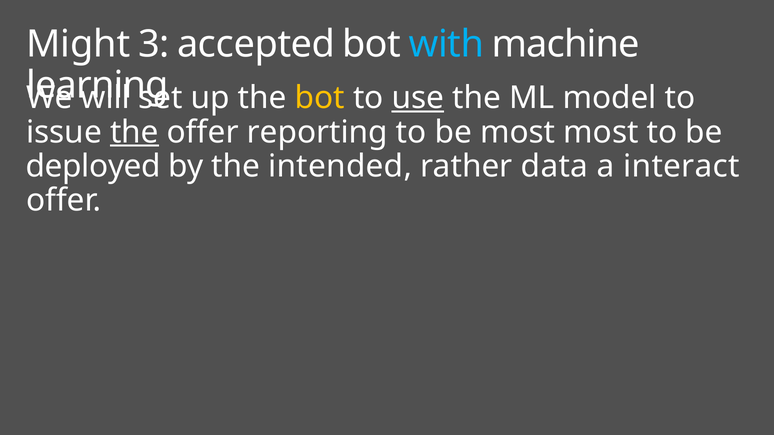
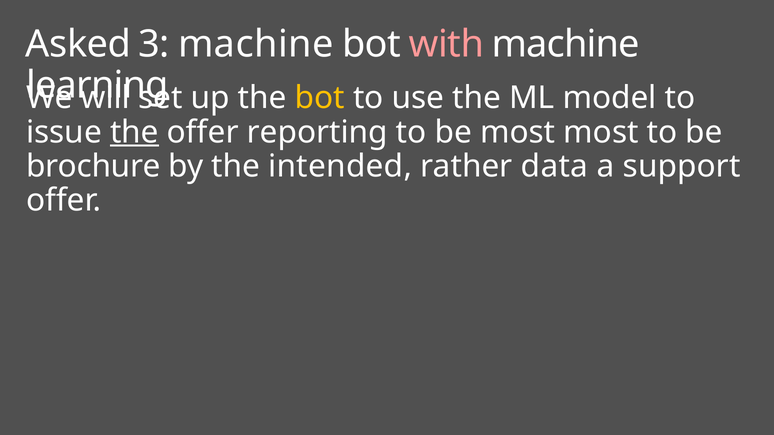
Might: Might -> Asked (78, 44)
3 accepted: accepted -> machine (256, 44)
with colour: light blue -> pink (446, 44)
use underline: present -> none (418, 98)
deployed: deployed -> brochure (93, 166)
interact: interact -> support (682, 166)
